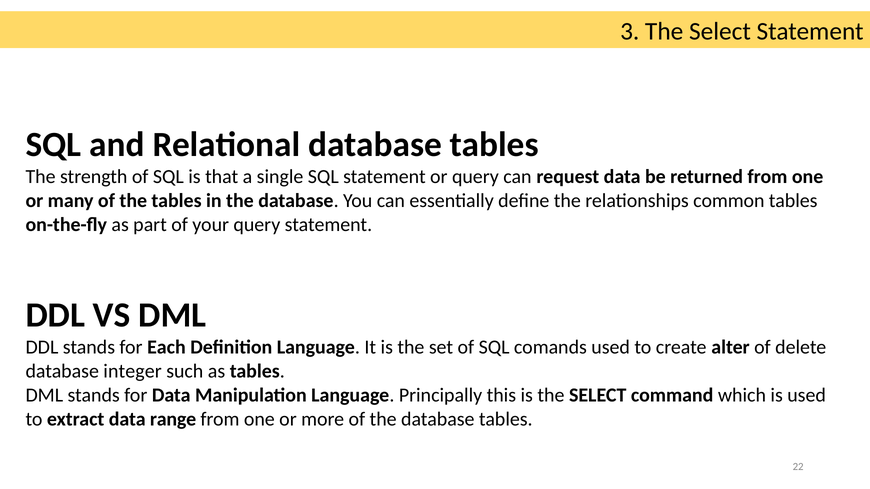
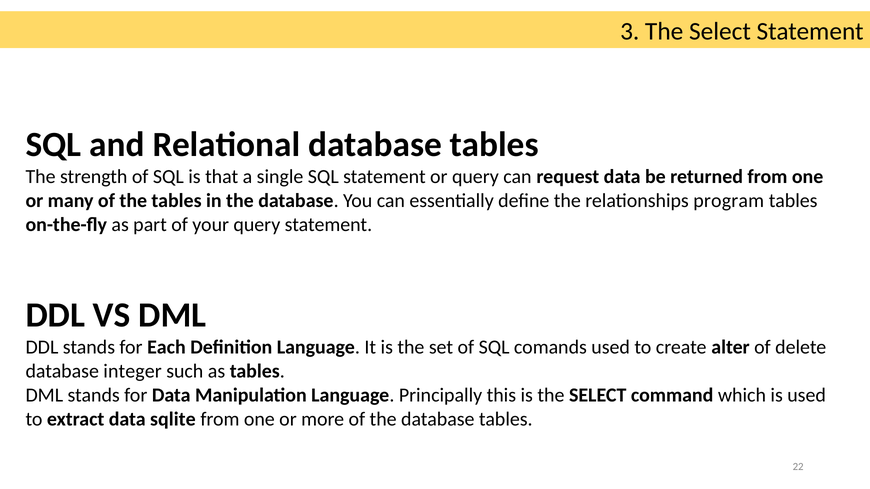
common: common -> program (729, 201)
range: range -> sqlite (173, 419)
